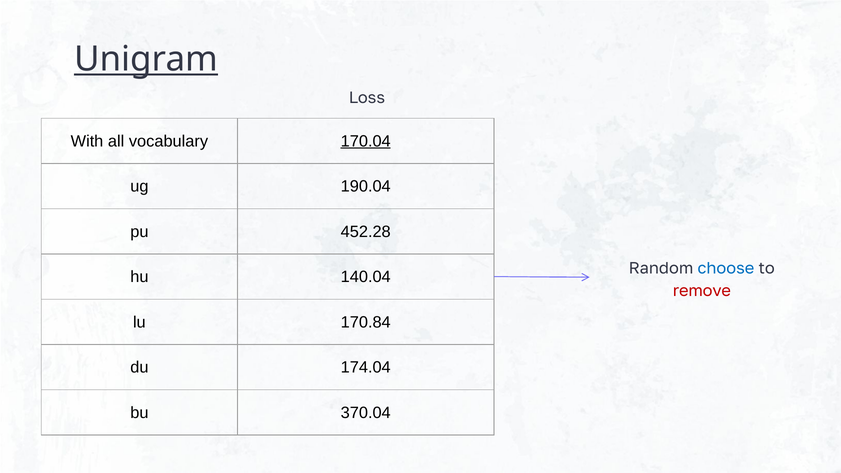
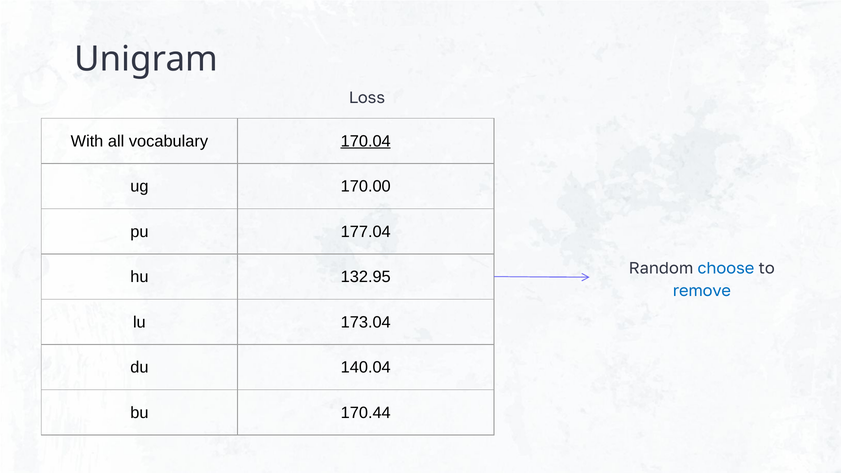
Unigram underline: present -> none (146, 59)
190.04: 190.04 -> 170.00 (366, 186)
452.28: 452.28 -> 177.04 (366, 232)
140.04: 140.04 -> 132.95 (366, 277)
remove colour: red -> blue (702, 291)
170.84: 170.84 -> 173.04 (366, 322)
174.04: 174.04 -> 140.04 (366, 367)
370.04: 370.04 -> 170.44 (366, 413)
